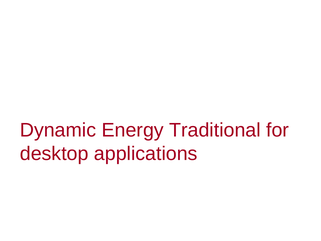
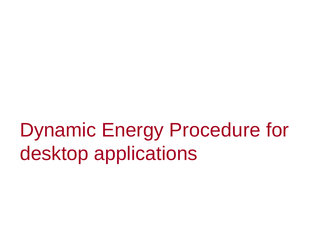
Traditional: Traditional -> Procedure (215, 130)
